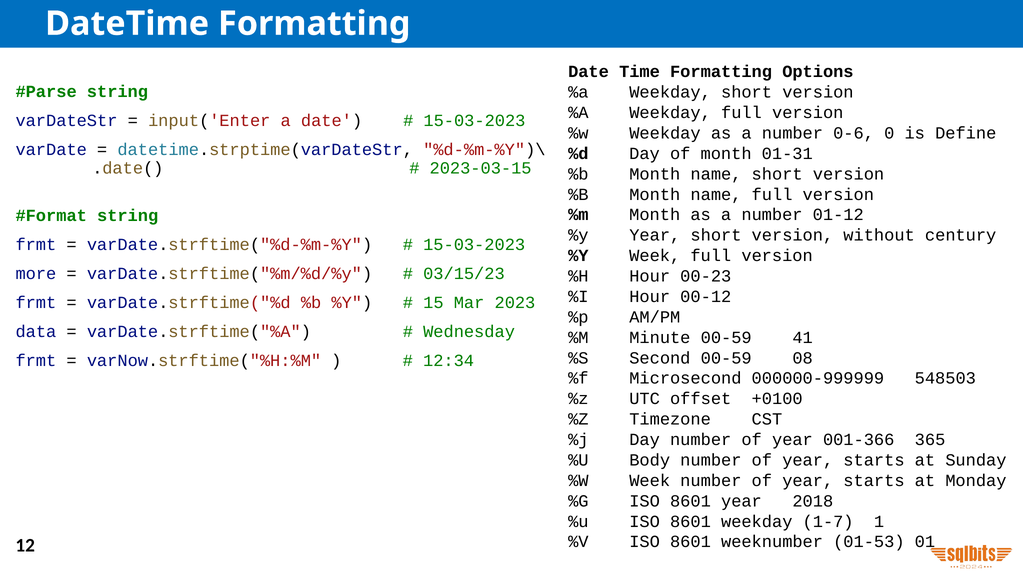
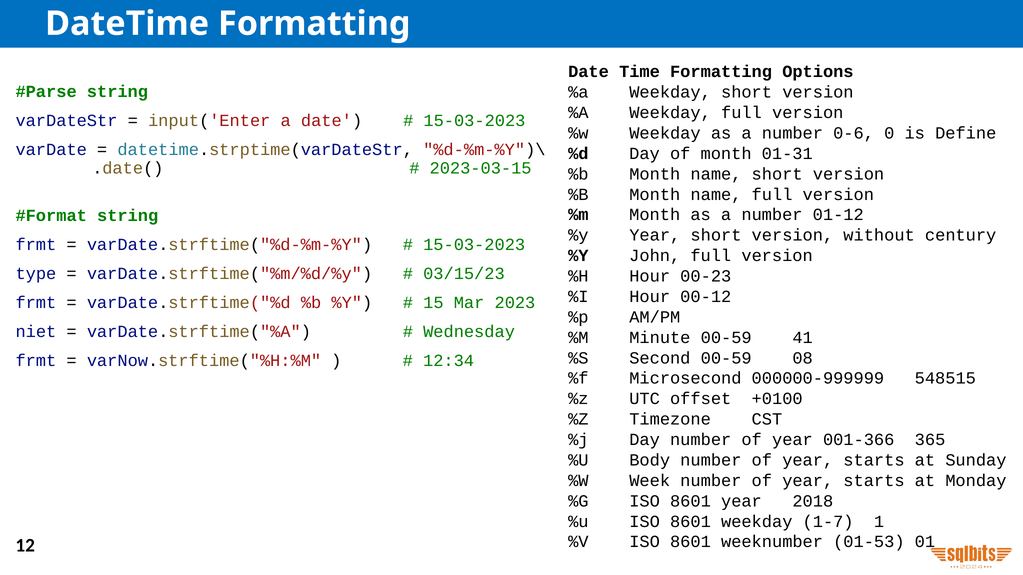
%Y Week: Week -> John (655, 256)
more: more -> type (36, 274)
data: data -> niet (36, 332)
548503: 548503 -> 548515 (945, 379)
